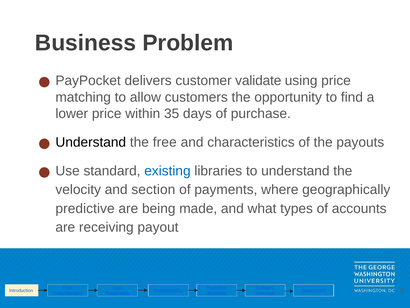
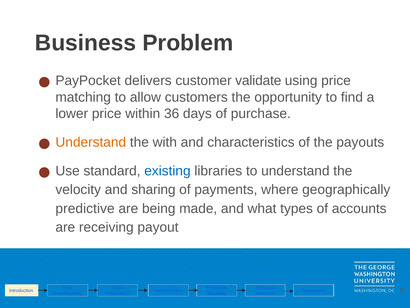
35: 35 -> 36 (172, 113)
Understand colour: black -> orange (91, 142)
free: free -> with (165, 142)
section: section -> sharing (153, 189)
